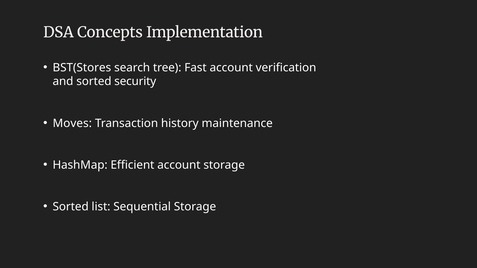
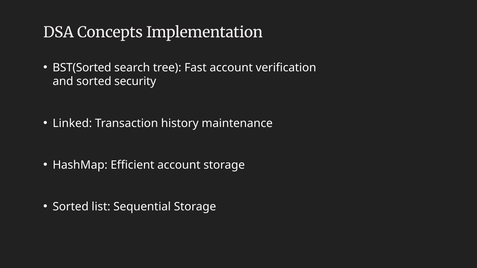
BST(Stores: BST(Stores -> BST(Sorted (82, 68)
Moves: Moves -> Linked (72, 123)
